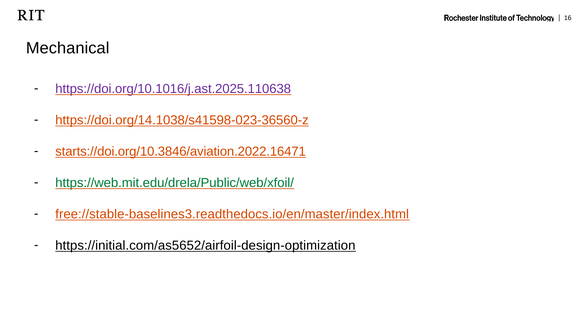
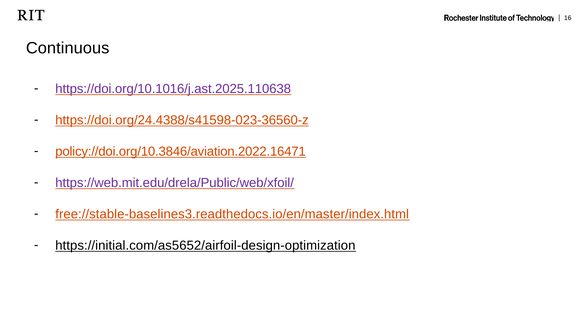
Mechanical: Mechanical -> Continuous (68, 48)
https://doi.org/14.1038/s41598-023-36560-z: https://doi.org/14.1038/s41598-023-36560-z -> https://doi.org/24.4388/s41598-023-36560-z (182, 120)
starts://doi.org/10.3846/aviation.2022.16471: starts://doi.org/10.3846/aviation.2022.16471 -> policy://doi.org/10.3846/aviation.2022.16471 (181, 151)
https://web.mit.edu/drela/Public/web/xfoil/ colour: green -> purple (175, 183)
